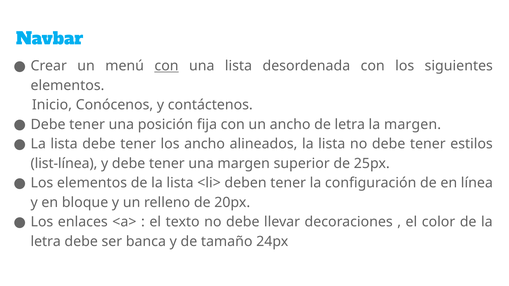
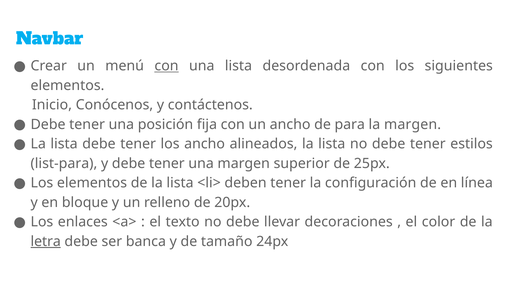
de letra: letra -> para (350, 125)
list-línea: list-línea -> list-para (64, 164)
letra underline: none -> present (46, 242)
